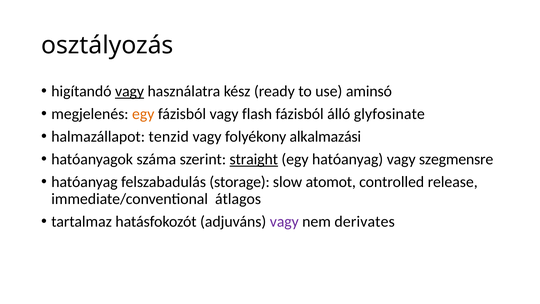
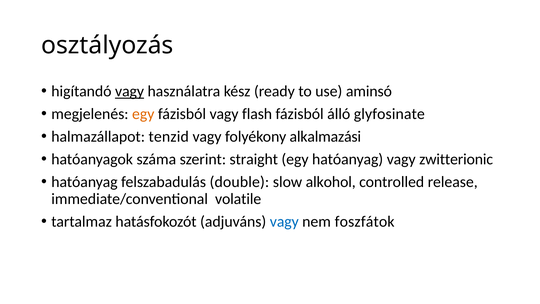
straight underline: present -> none (254, 159)
szegmensre: szegmensre -> zwitterionic (456, 159)
storage: storage -> double (239, 182)
atomot: atomot -> alkohol (331, 182)
átlagos: átlagos -> volatile (238, 199)
vagy colour: purple -> blue (284, 222)
derivates: derivates -> foszfátok (365, 222)
